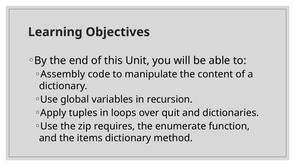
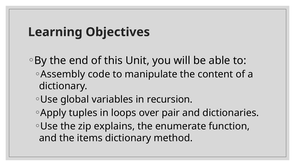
quit: quit -> pair (171, 113)
requires: requires -> explains (114, 126)
